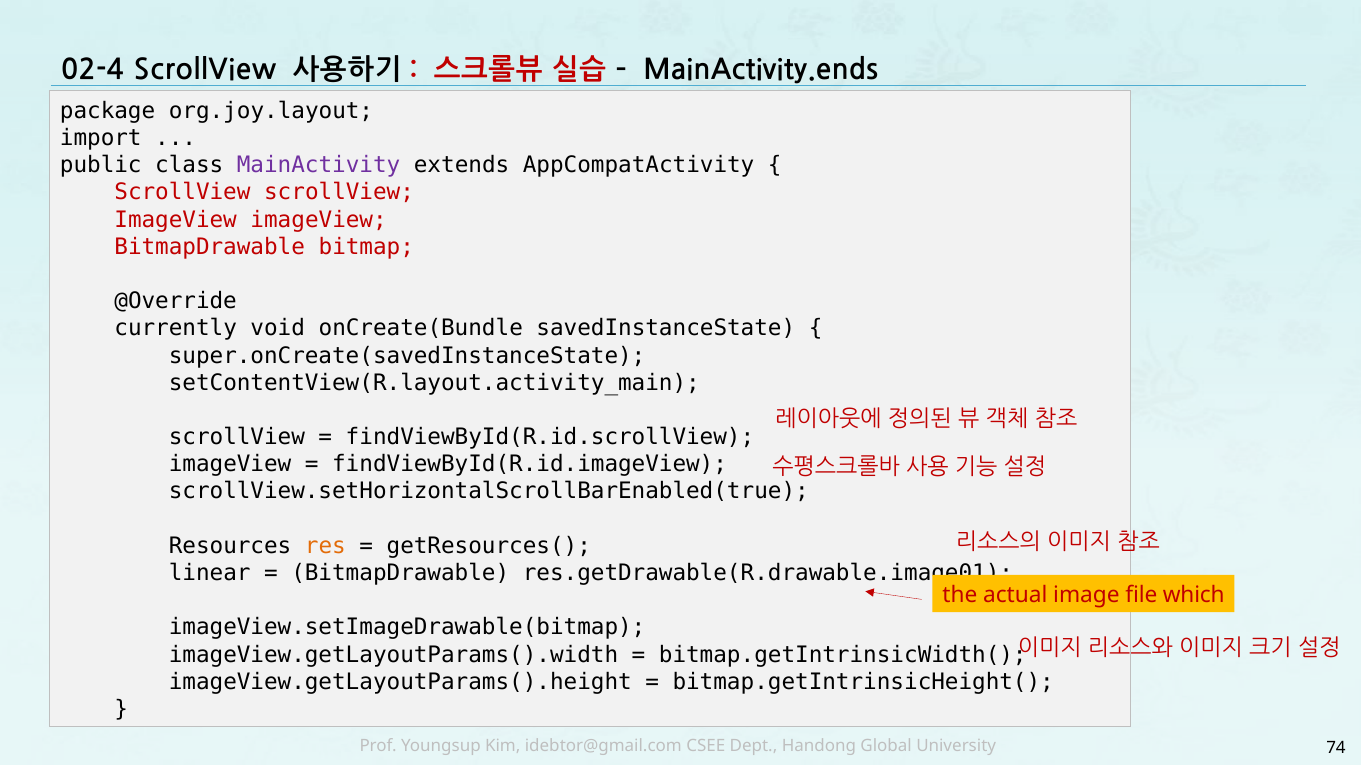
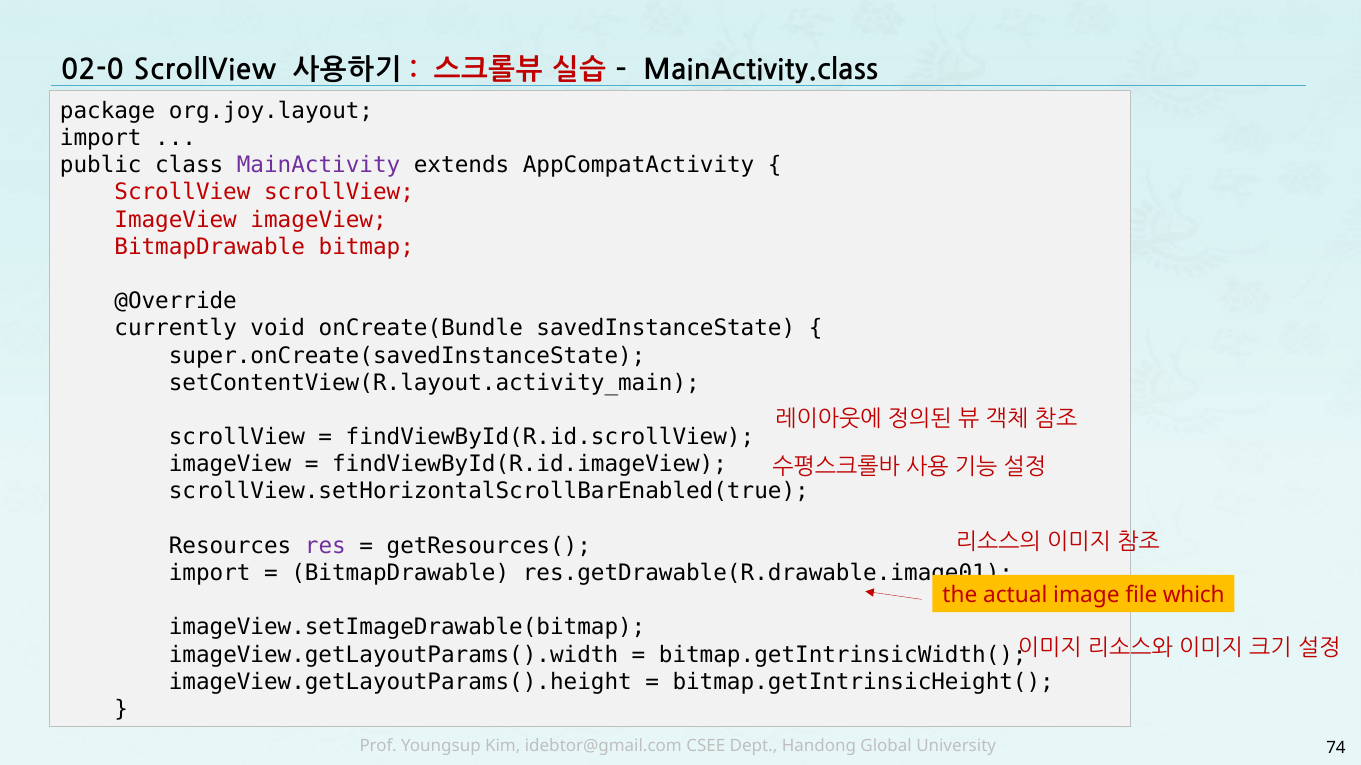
02-4: 02-4 -> 02-0 (93, 70)
MainActivity.ends: MainActivity.ends -> MainActivity.class (761, 70)
res colour: orange -> purple (325, 546)
linear: linear -> import (210, 573)
